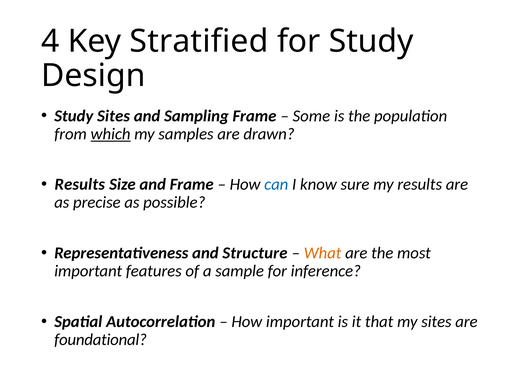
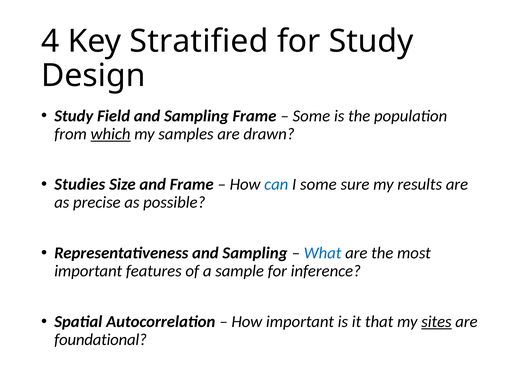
Study Sites: Sites -> Field (114, 116)
Results: Results -> Studies (80, 185)
I know: know -> some (318, 185)
Representativeness and Structure: Structure -> Sampling (255, 253)
What colour: orange -> blue (323, 253)
sites underline: none -> present (436, 322)
